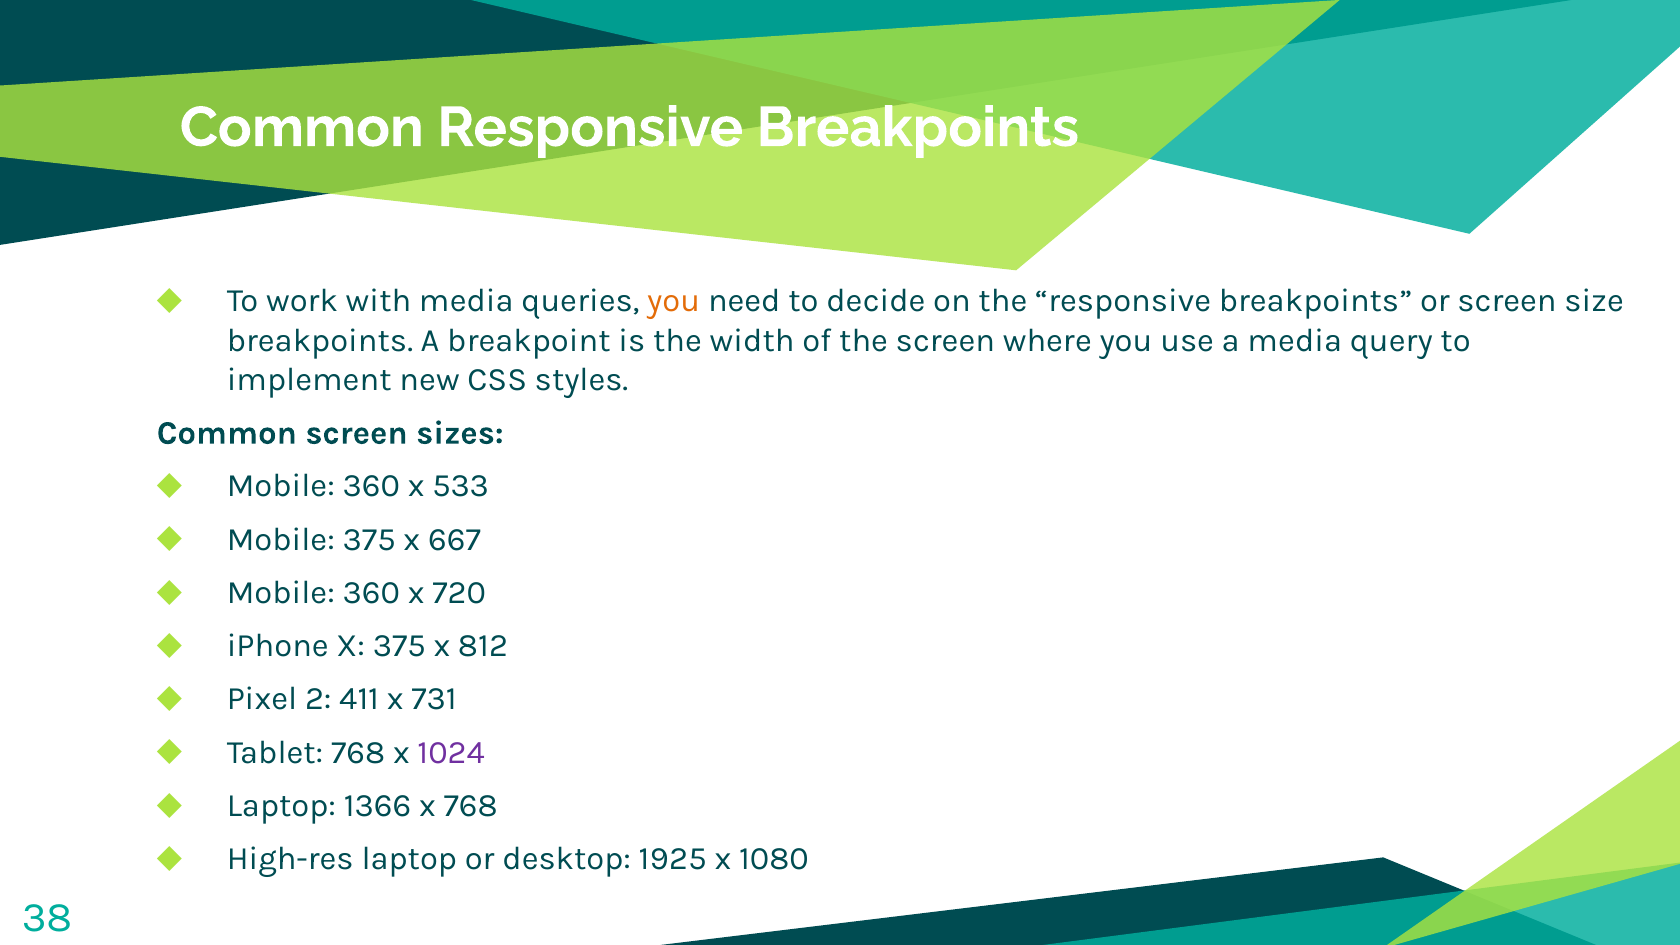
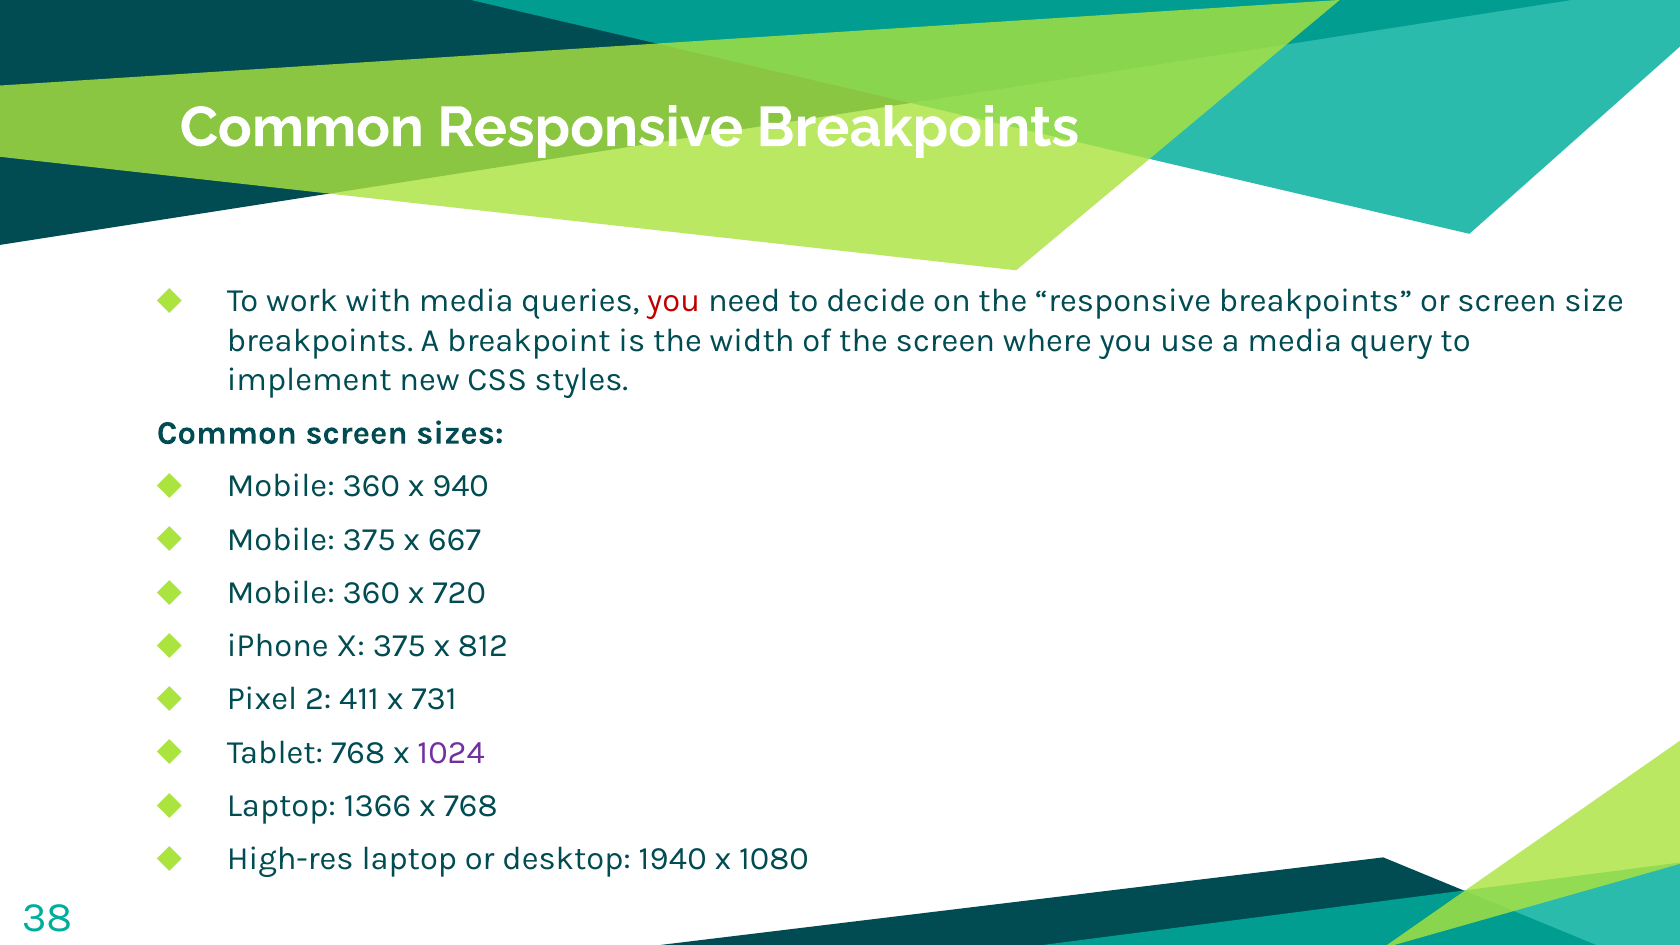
you colour: orange -> red (674, 301)
533: 533 -> 940 (461, 486)
1925: 1925 -> 1940 (673, 859)
